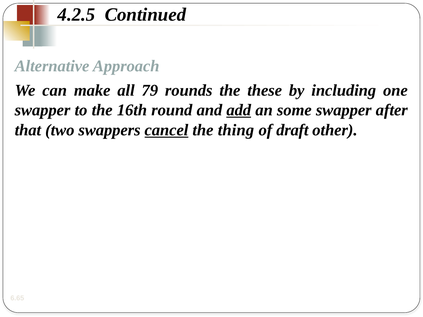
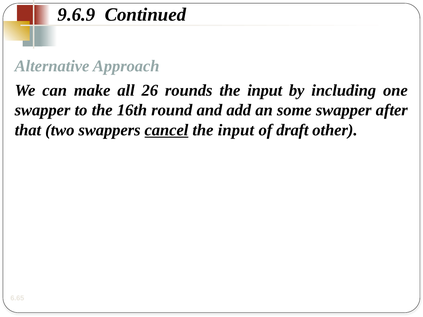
4.2.5: 4.2.5 -> 9.6.9 (76, 15)
79: 79 -> 26 (150, 91)
rounds the these: these -> input (265, 91)
add underline: present -> none (239, 110)
thing: thing -> input (236, 130)
